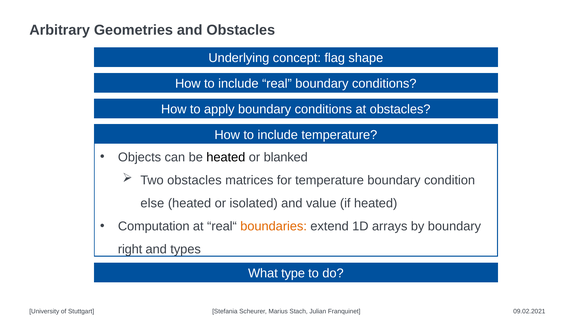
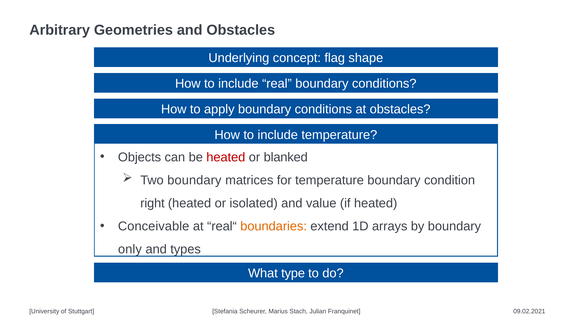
heated colour: black -> red (226, 157)
Two obstacles: obstacles -> boundary (194, 180)
else: else -> right (152, 203)
Computation: Computation -> Conceivable (154, 226)
right: right -> only (130, 249)
